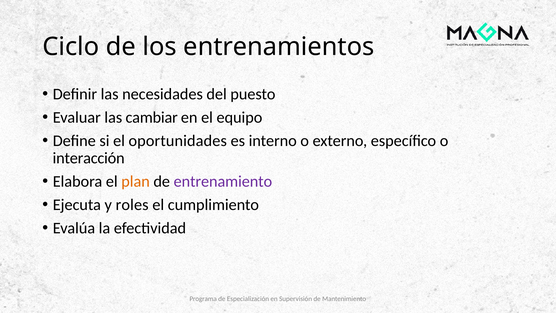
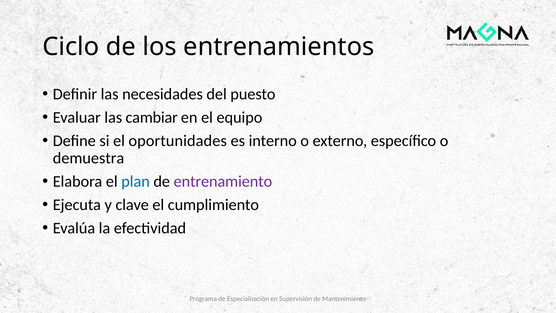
interacción: interacción -> demuestra (89, 158)
plan colour: orange -> blue (136, 181)
roles: roles -> clave (132, 205)
